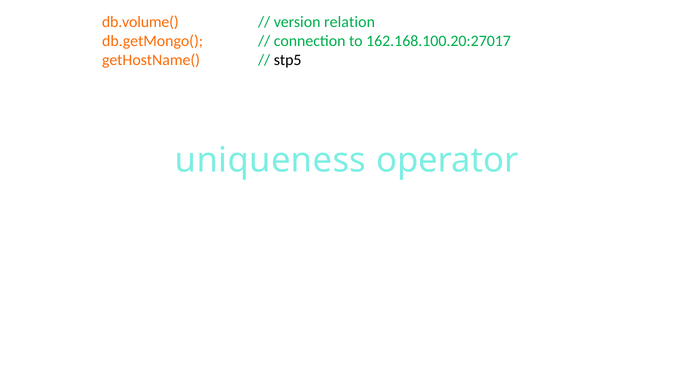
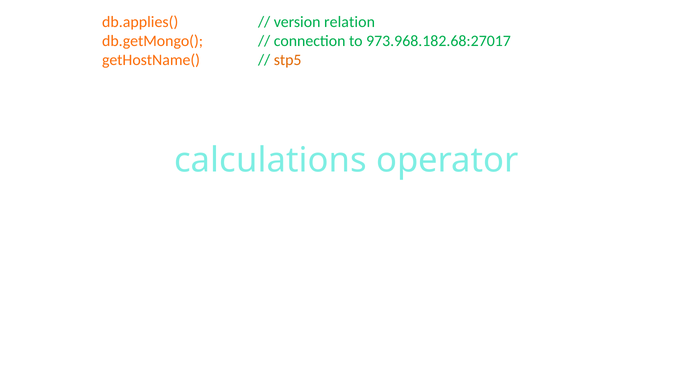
db.volume(: db.volume( -> db.applies( (140, 22)
162.168.100.20:27017: 162.168.100.20:27017 -> 973.968.182.68:27017 (439, 41)
stp5 colour: black -> orange (288, 60)
uniqueness: uniqueness -> calculations (271, 160)
